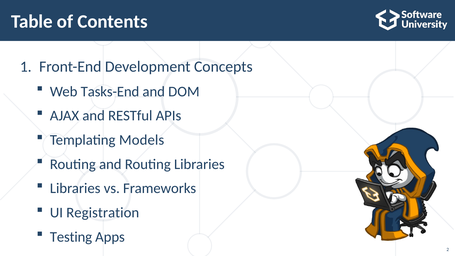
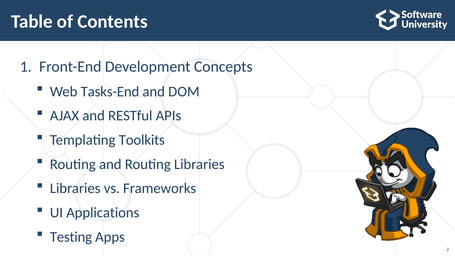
Models: Models -> Toolkits (142, 140)
Registration: Registration -> Applications (103, 213)
